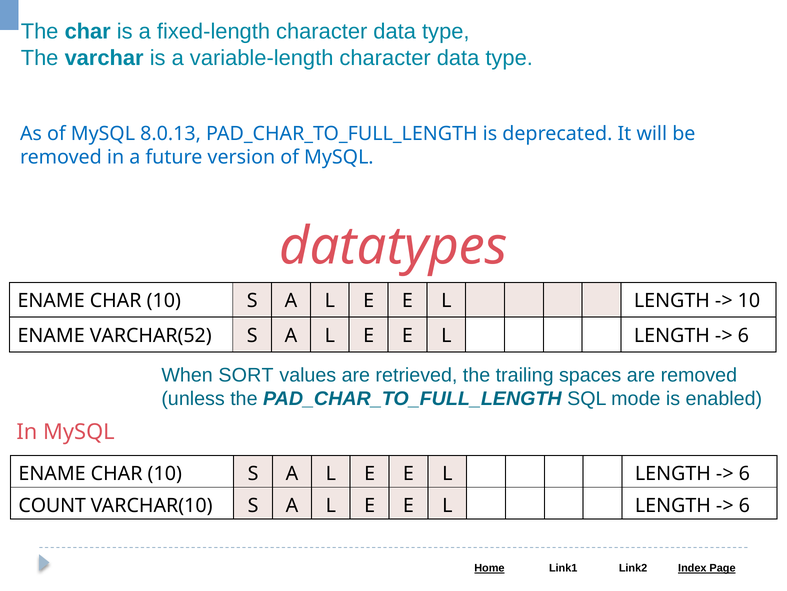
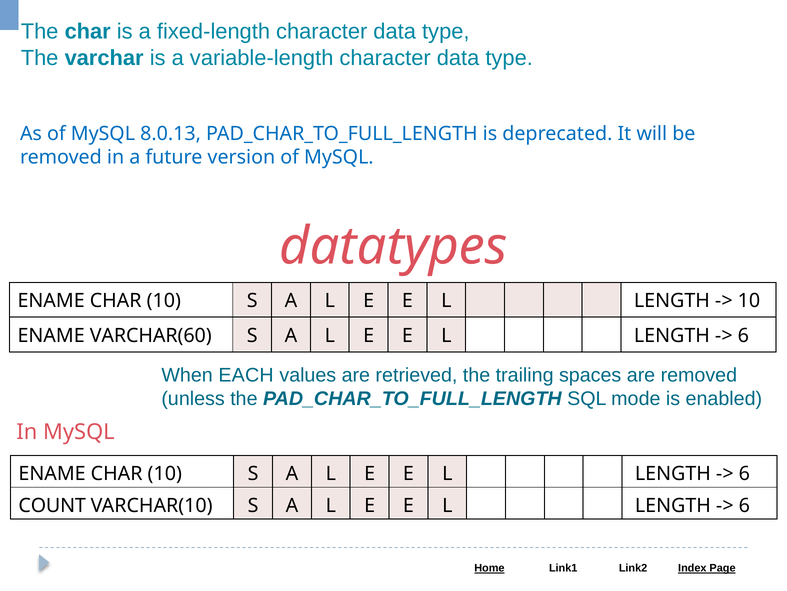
VARCHAR(52: VARCHAR(52 -> VARCHAR(60 (151, 335)
SORT: SORT -> EACH (246, 375)
